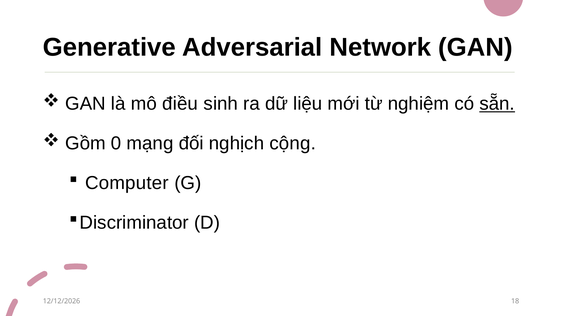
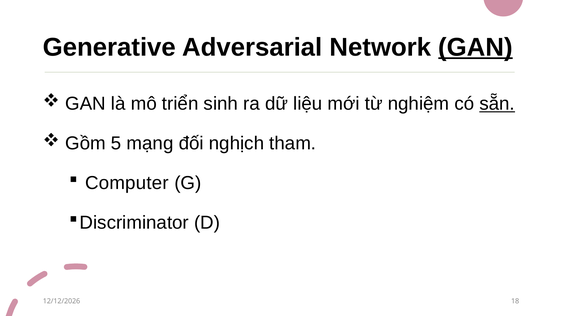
GAN underline: none -> present (475, 47)
điều: điều -> triển (180, 104)
0: 0 -> 5 (116, 143)
cộng: cộng -> tham (293, 143)
